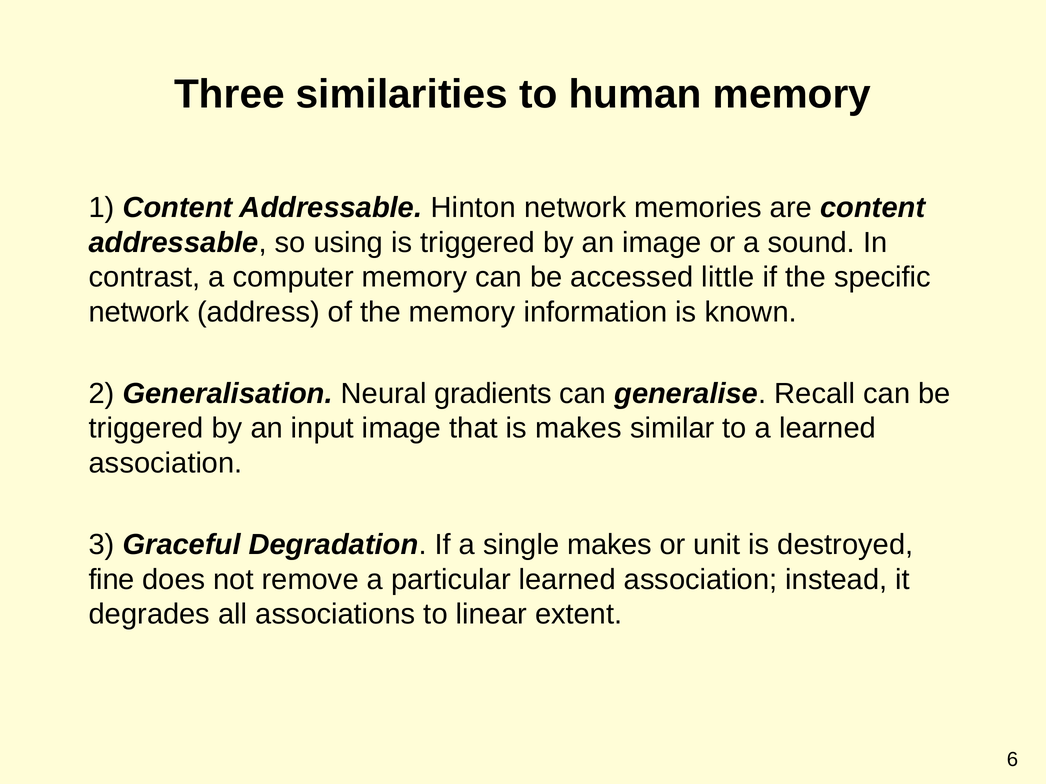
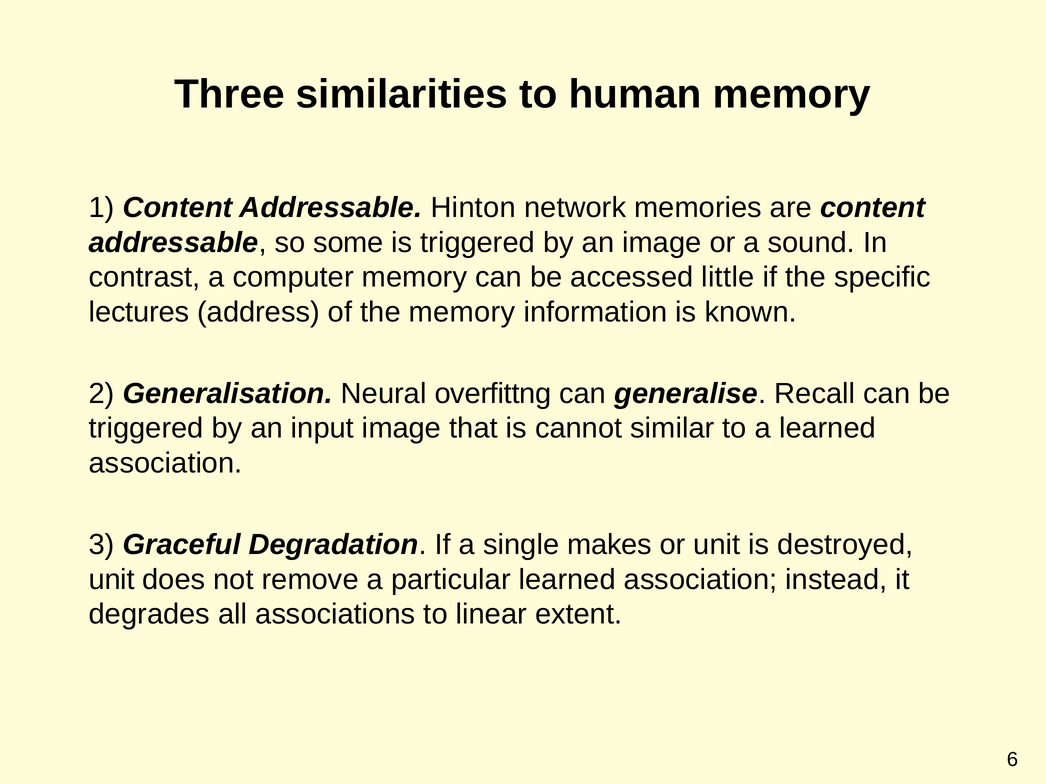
using: using -> some (348, 243)
network: network -> lectures (139, 312)
gradients: gradients -> overfittng (493, 394)
is makes: makes -> cannot (579, 429)
fine: fine -> unit (112, 580)
